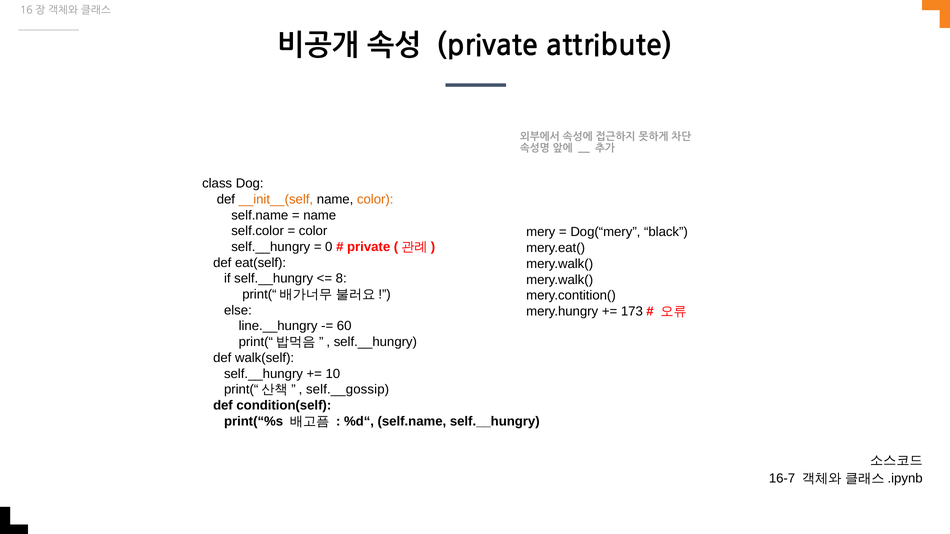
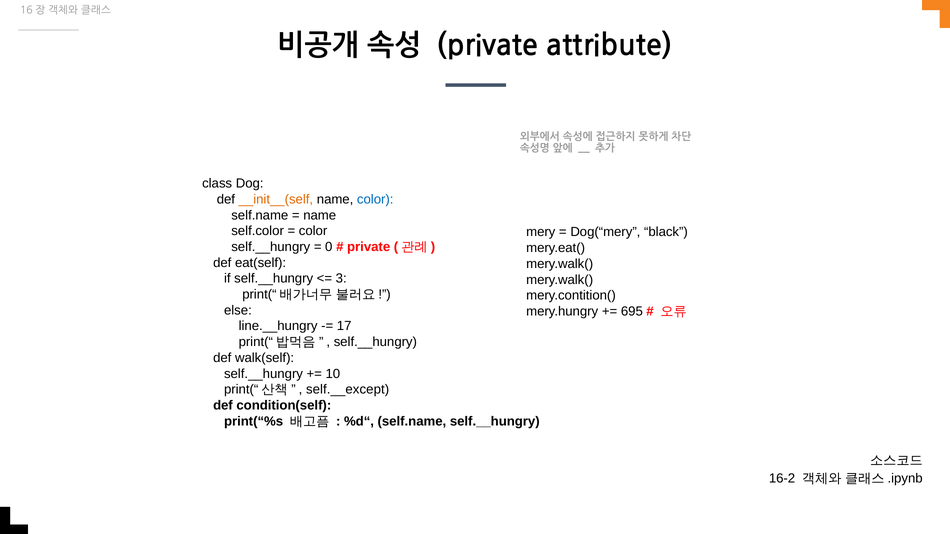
color colour: orange -> blue (375, 199)
8: 8 -> 3 (341, 279)
173: 173 -> 695 (632, 312)
60: 60 -> 17 (344, 326)
self.__gossip: self.__gossip -> self.__except (348, 390)
16-7: 16-7 -> 16-2 (782, 479)
